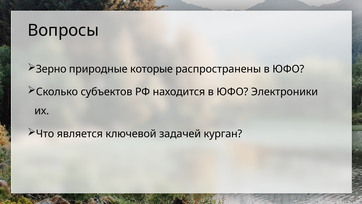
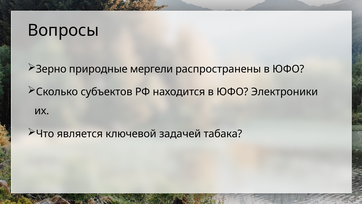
которые: которые -> мергели (152, 69)
курган: курган -> табака (223, 134)
